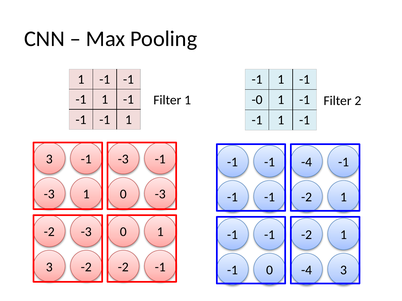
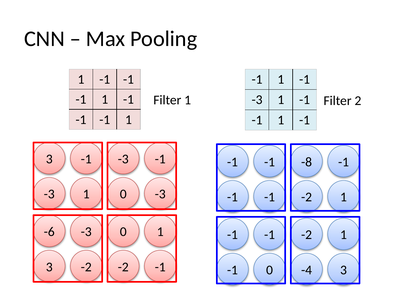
-0: -0 -> -3 (257, 100)
-1 -4: -4 -> -8 (307, 162)
-2: -2 -> -6 (49, 232)
